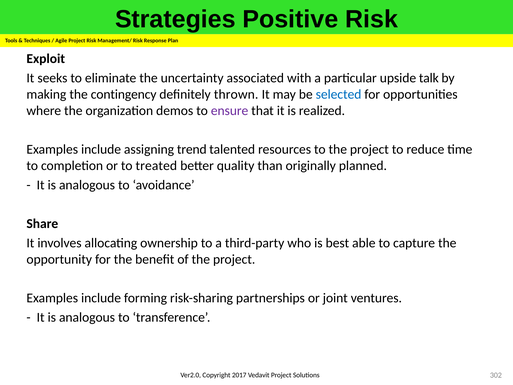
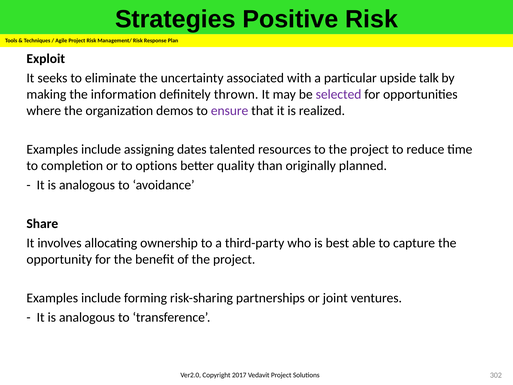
contingency: contingency -> information (124, 94)
selected colour: blue -> purple (339, 94)
trend: trend -> dates (192, 149)
treated: treated -> options (156, 165)
